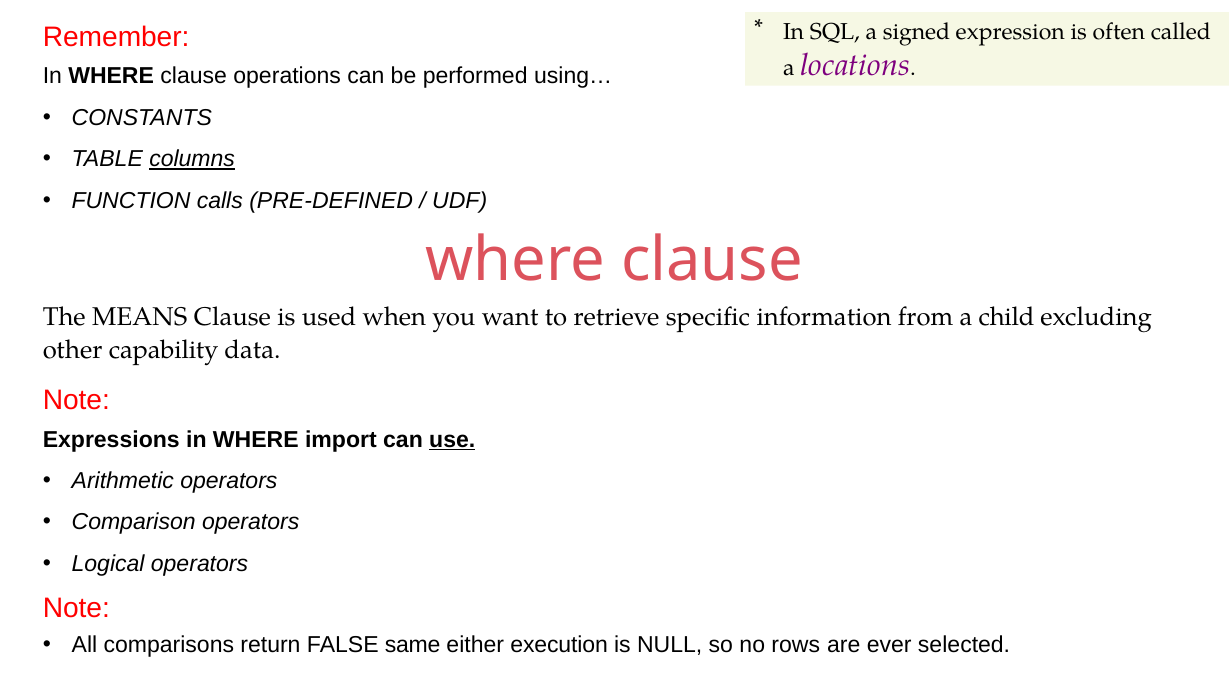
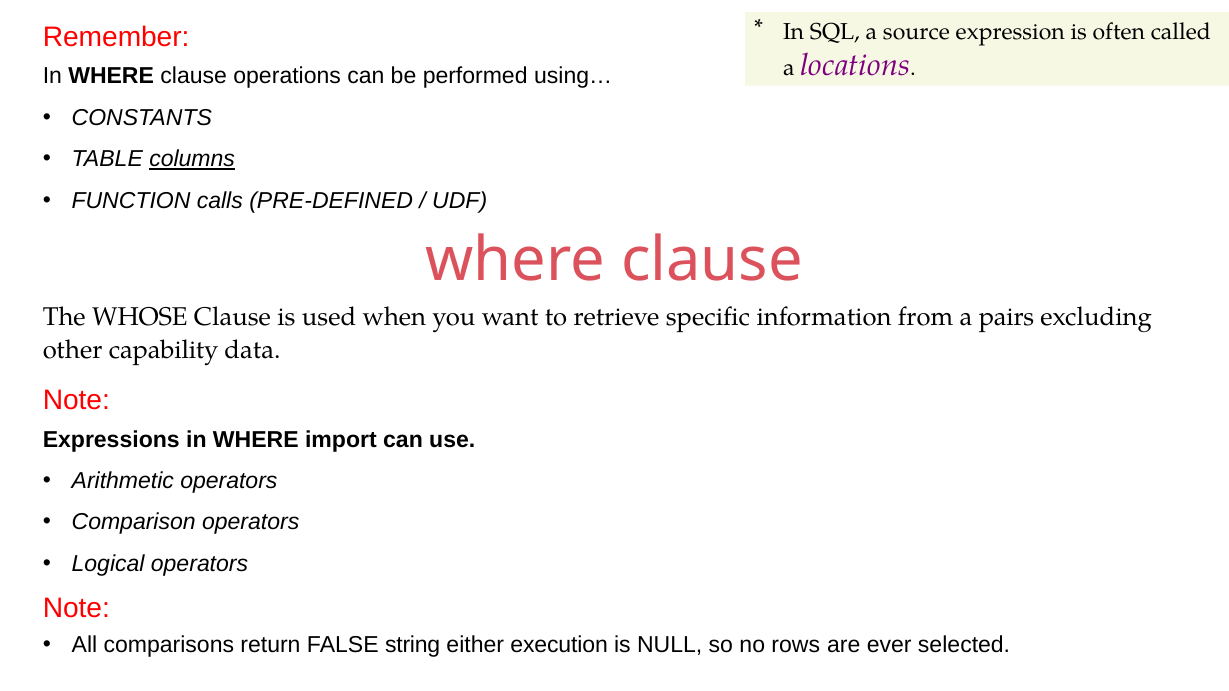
signed: signed -> source (916, 32)
MEANS: MEANS -> WHOSE (140, 317)
child: child -> pairs (1007, 317)
use underline: present -> none (452, 440)
same: same -> string (413, 645)
